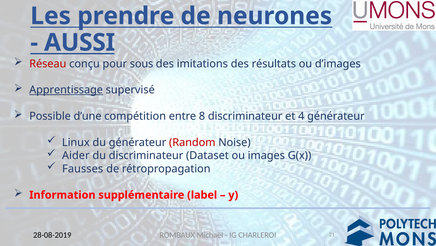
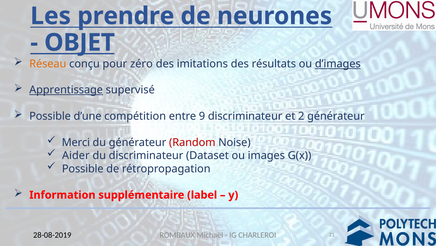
AUSSI: AUSSI -> OBJET (80, 42)
Réseau colour: red -> orange (48, 64)
sous: sous -> zéro (141, 64)
d’images underline: none -> present (338, 64)
8: 8 -> 9 (202, 116)
4: 4 -> 2 (301, 116)
Linux: Linux -> Merci (76, 142)
Fausses: Fausses -> Possible (83, 168)
